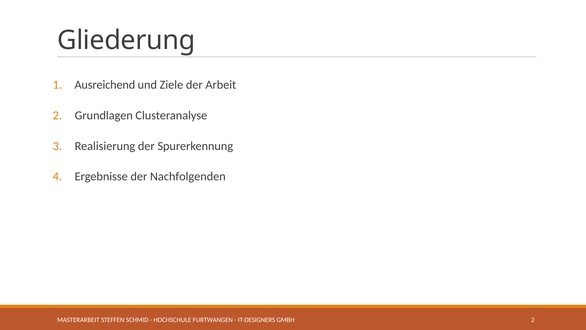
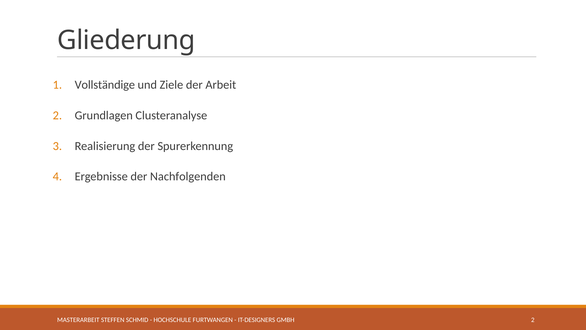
Ausreichend: Ausreichend -> Vollständige (105, 85)
